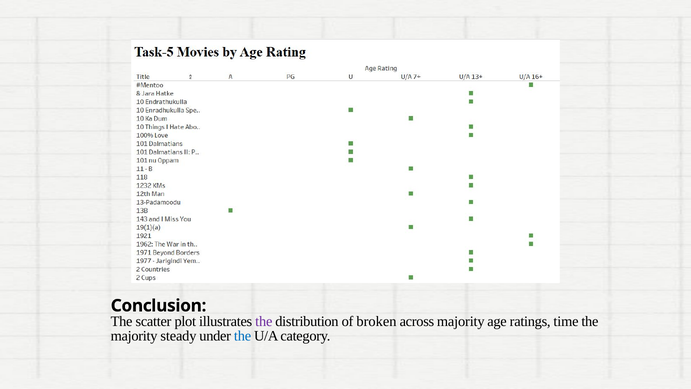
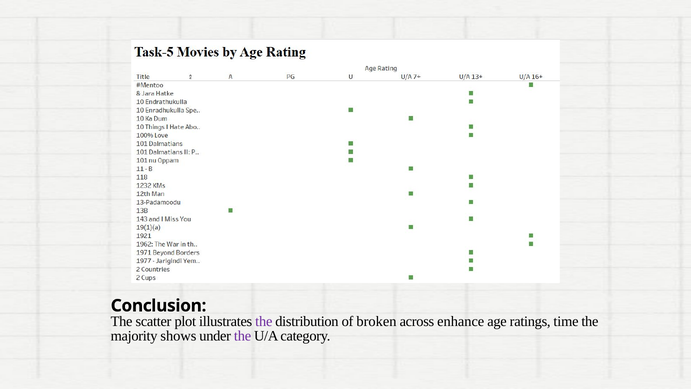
across majority: majority -> enhance (461, 321)
steady: steady -> shows (178, 336)
the colour: blue -> purple (243, 336)
